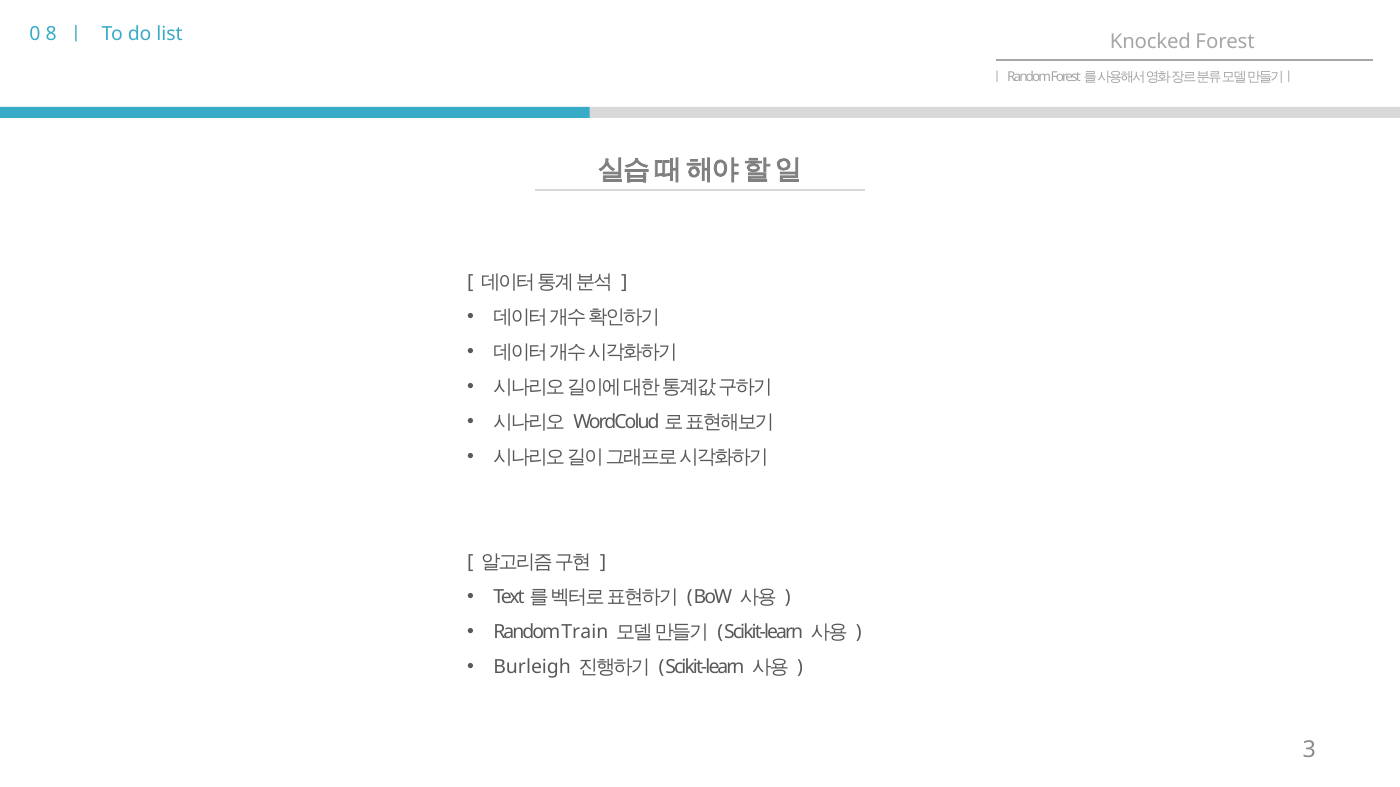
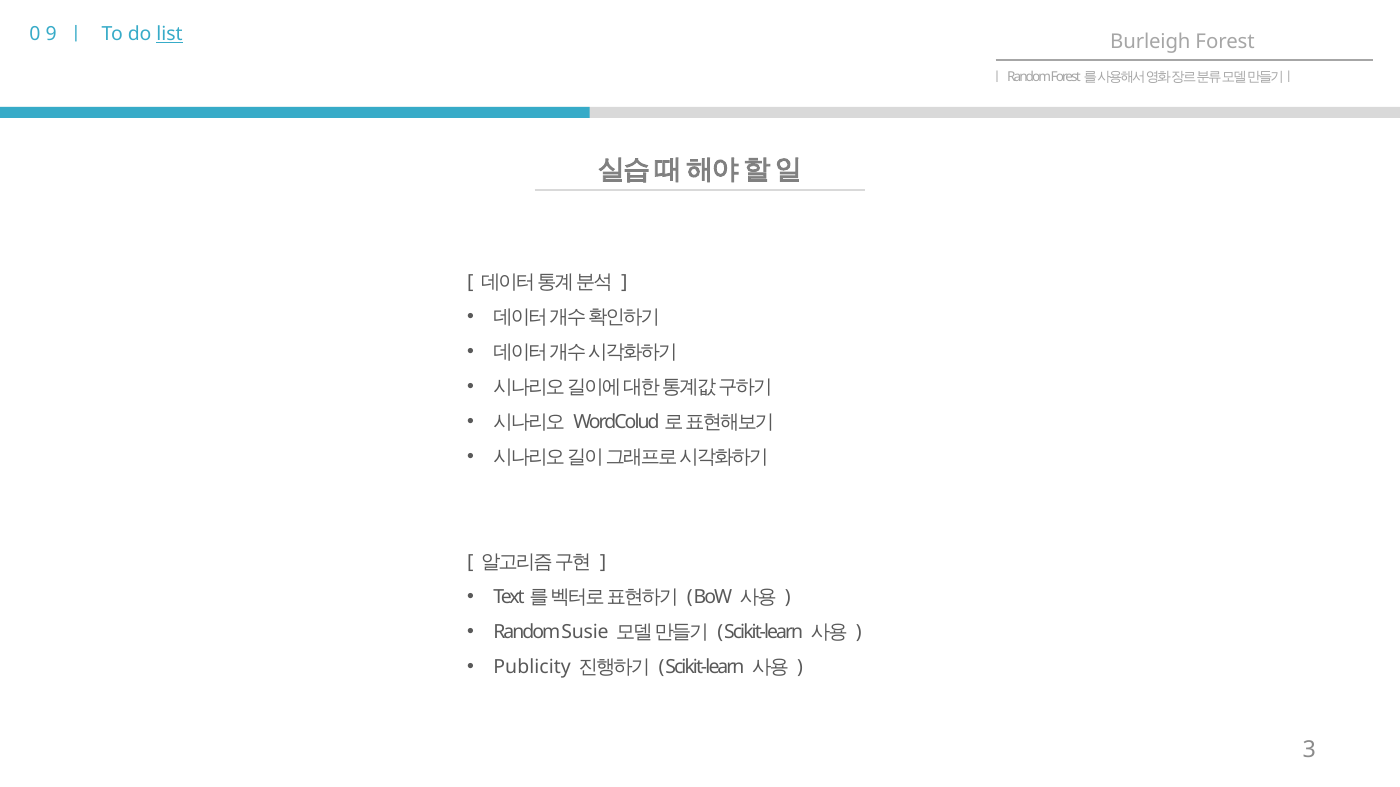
8: 8 -> 9 (51, 34)
list underline: none -> present (170, 34)
Knocked: Knocked -> Burleigh (1150, 41)
Train: Train -> Susie (585, 633)
Burleigh: Burleigh -> Publicity (532, 668)
